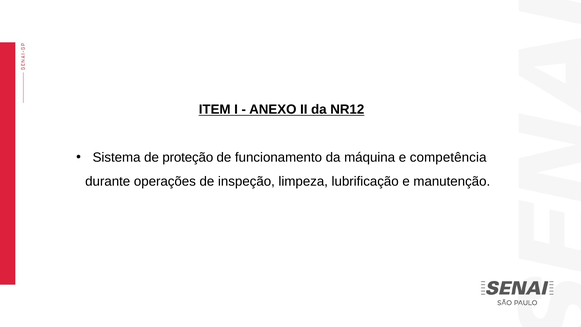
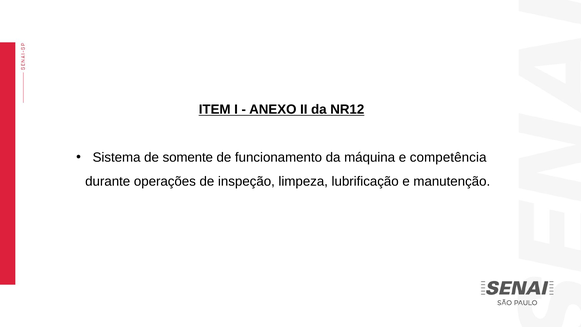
proteção: proteção -> somente (188, 157)
